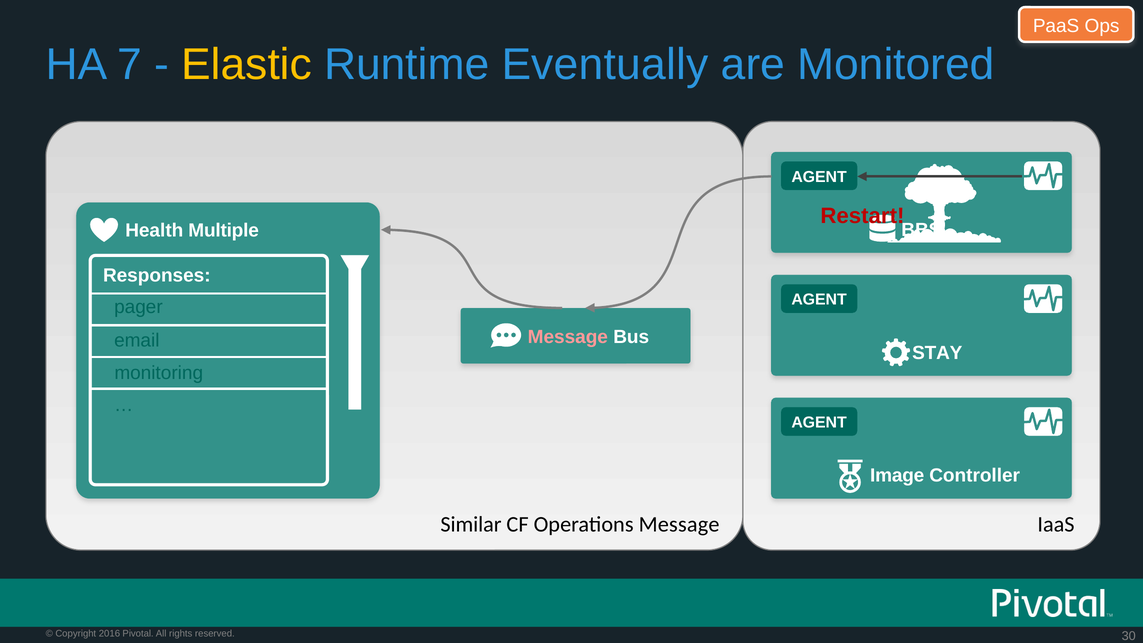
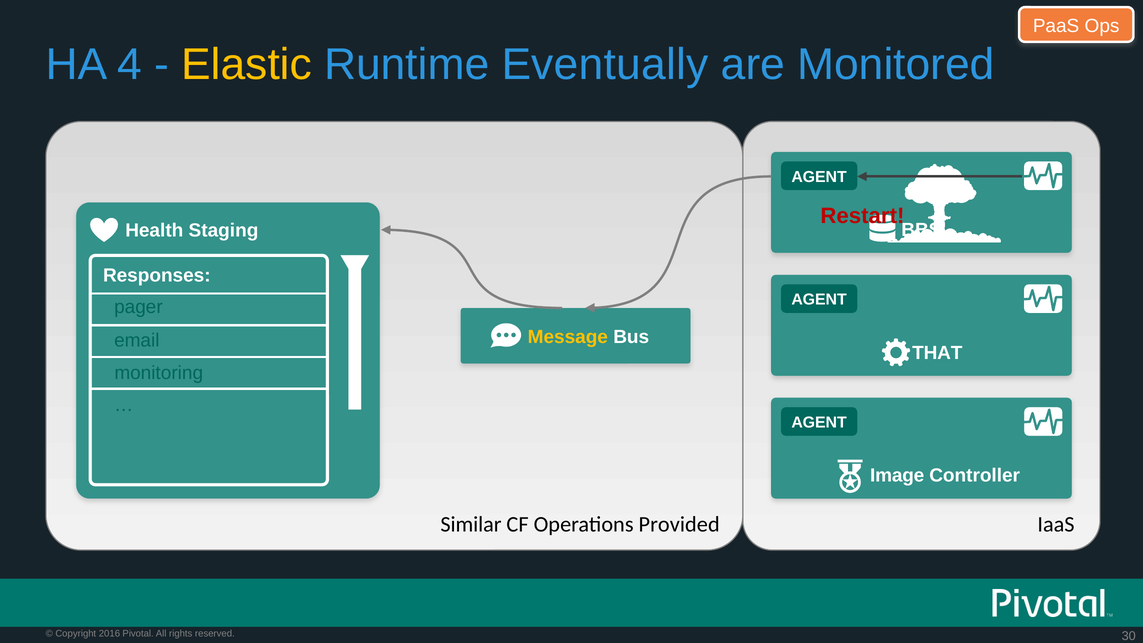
7: 7 -> 4 (130, 64)
Multiple: Multiple -> Staging (223, 231)
Message colour: pink -> yellow (568, 337)
STAY: STAY -> THAT (937, 353)
Operations Message: Message -> Provided (679, 524)
